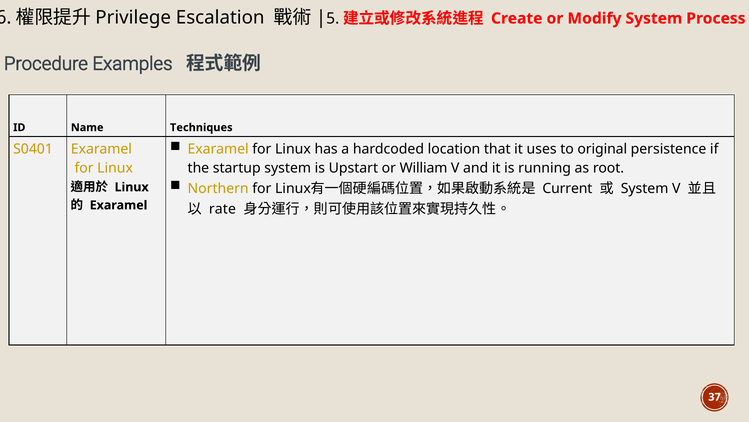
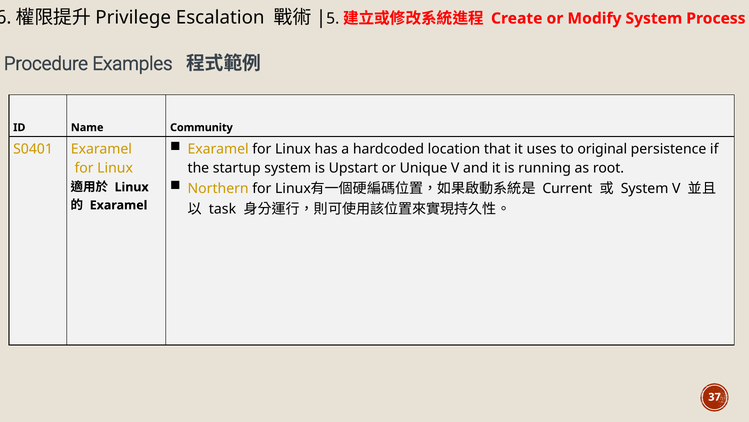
Techniques: Techniques -> Community (201, 127)
William: William -> Unique (424, 168)
rate: rate -> task (222, 209)
